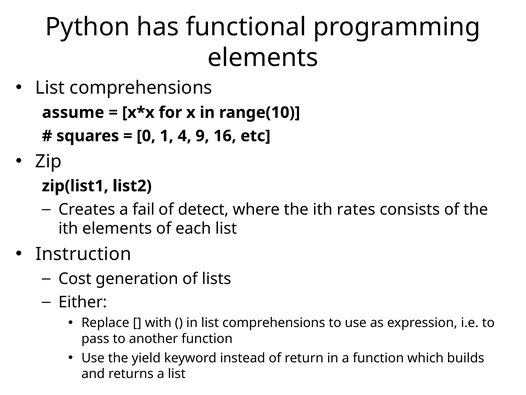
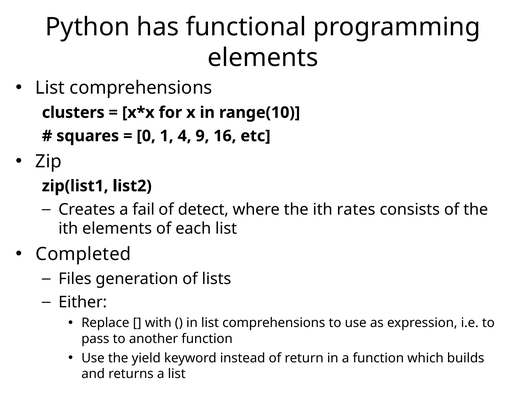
assume: assume -> clusters (73, 112)
Instruction: Instruction -> Completed (83, 254)
Cost: Cost -> Files (75, 278)
